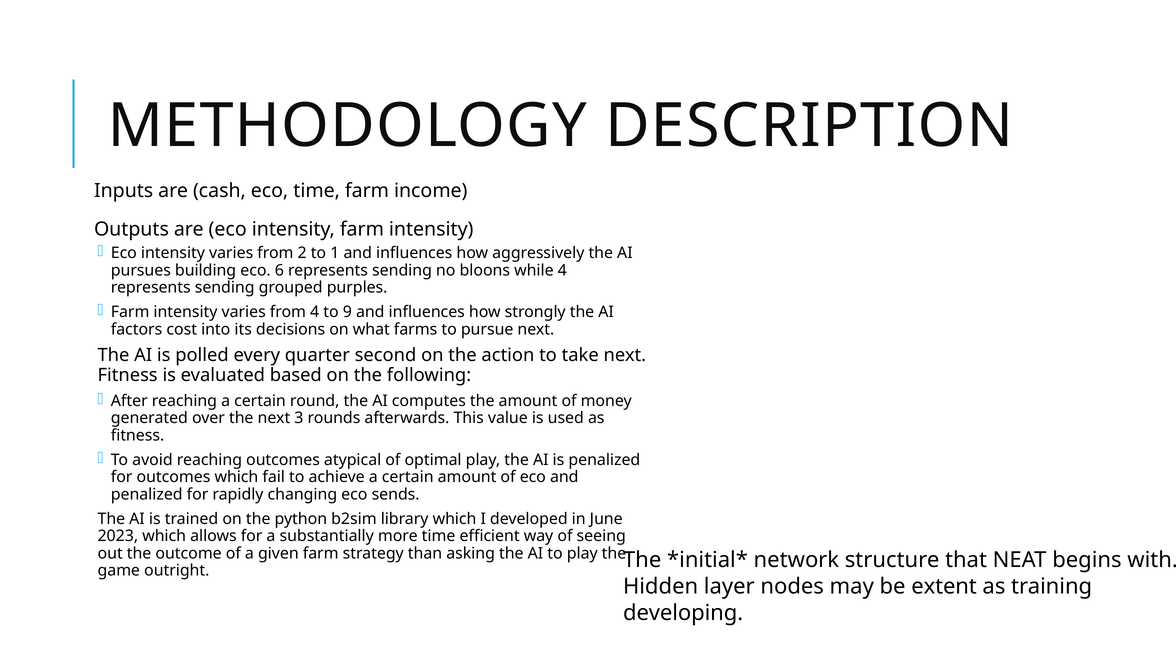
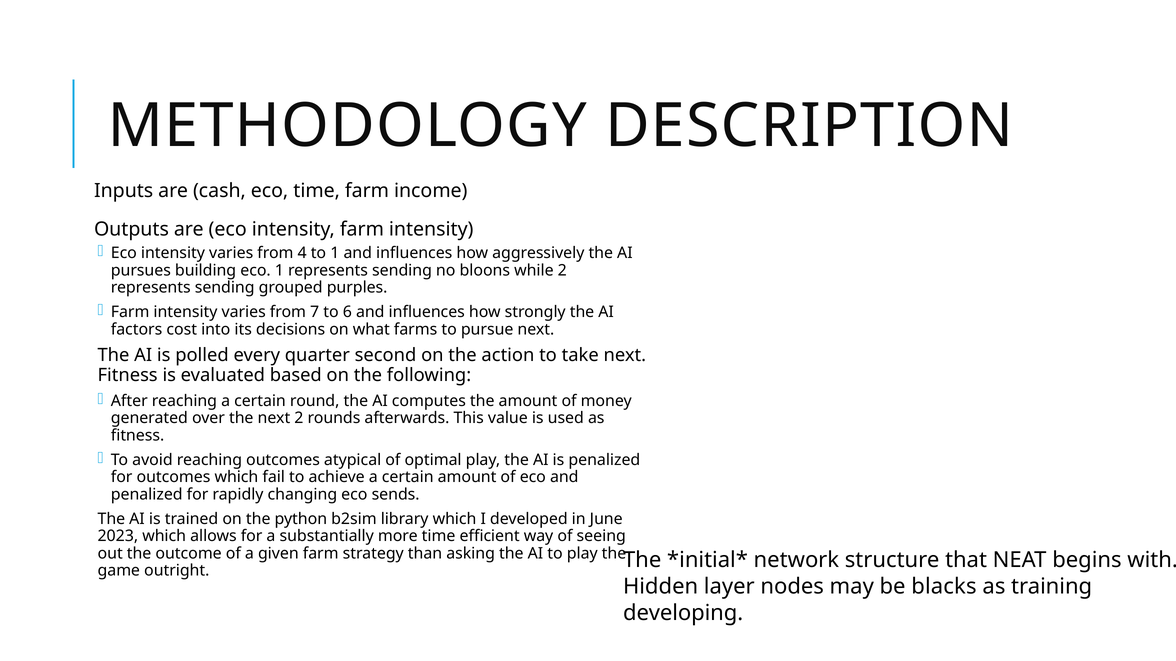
2: 2 -> 4 (302, 253)
eco 6: 6 -> 1 (279, 271)
while 4: 4 -> 2 (562, 271)
from 4: 4 -> 7 (315, 312)
9: 9 -> 6 (347, 312)
next 3: 3 -> 2 (299, 419)
extent: extent -> blacks (944, 587)
